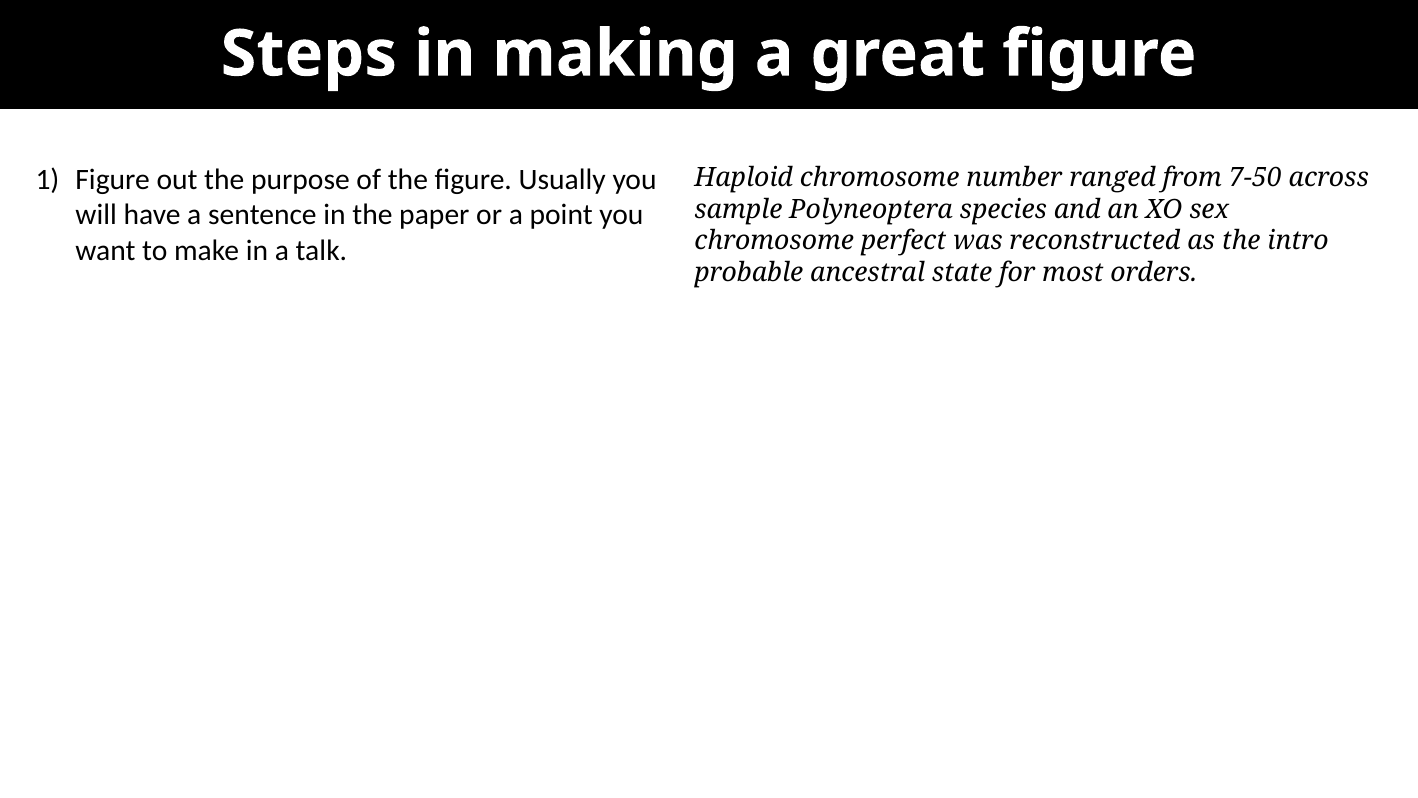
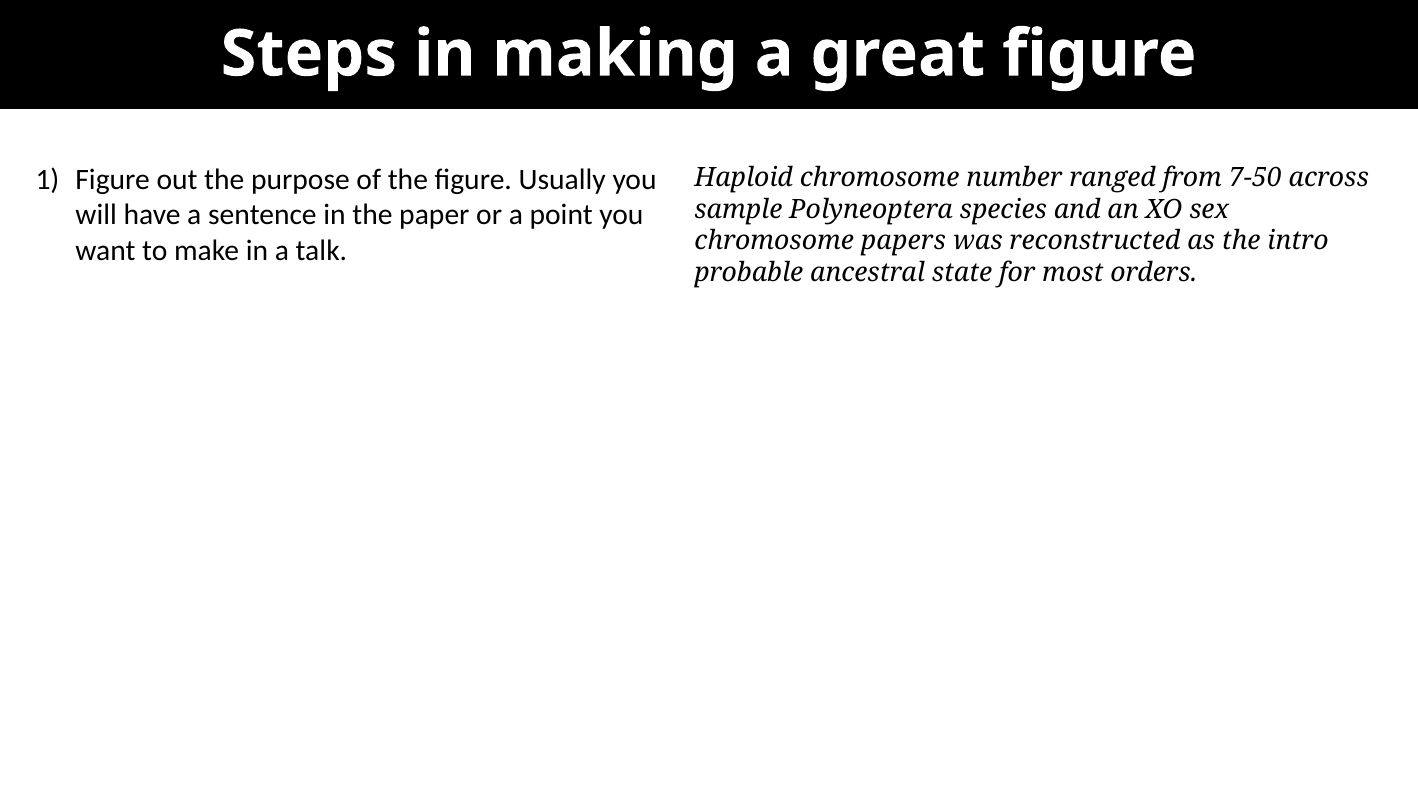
perfect: perfect -> papers (903, 241)
